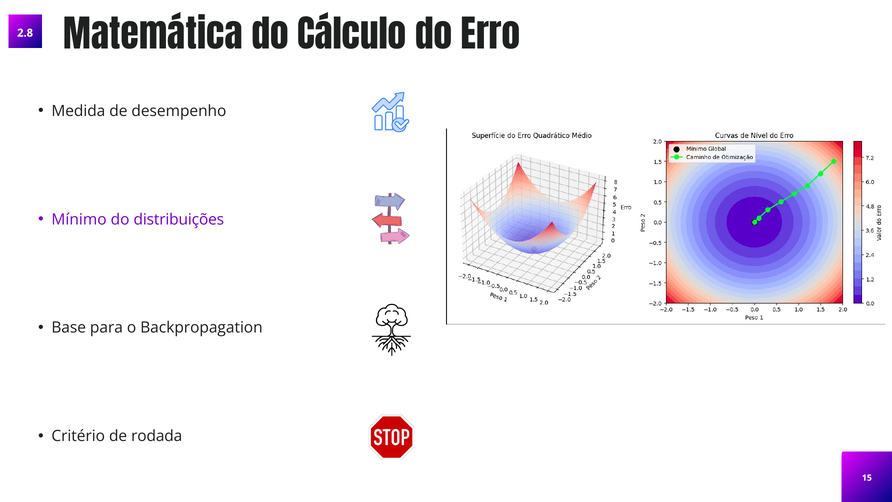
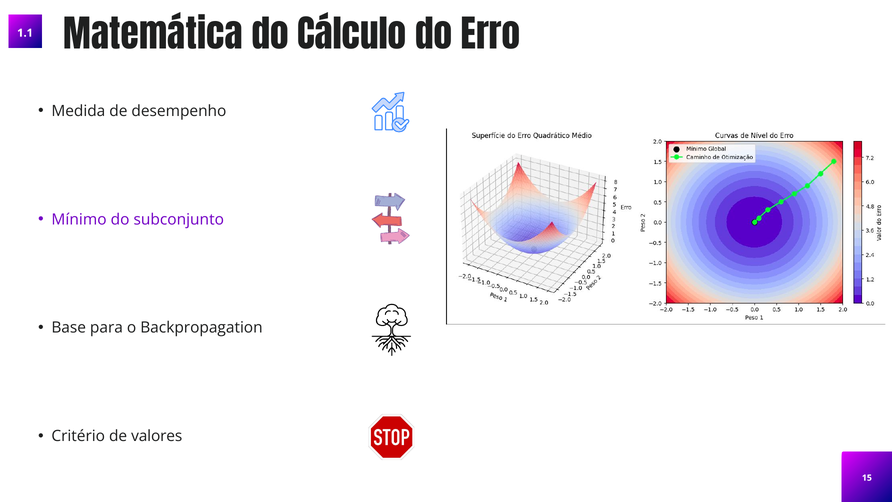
2.8: 2.8 -> 1.1 (25, 33)
distribuições: distribuições -> subconjunto (179, 219)
rodada: rodada -> valores (157, 436)
